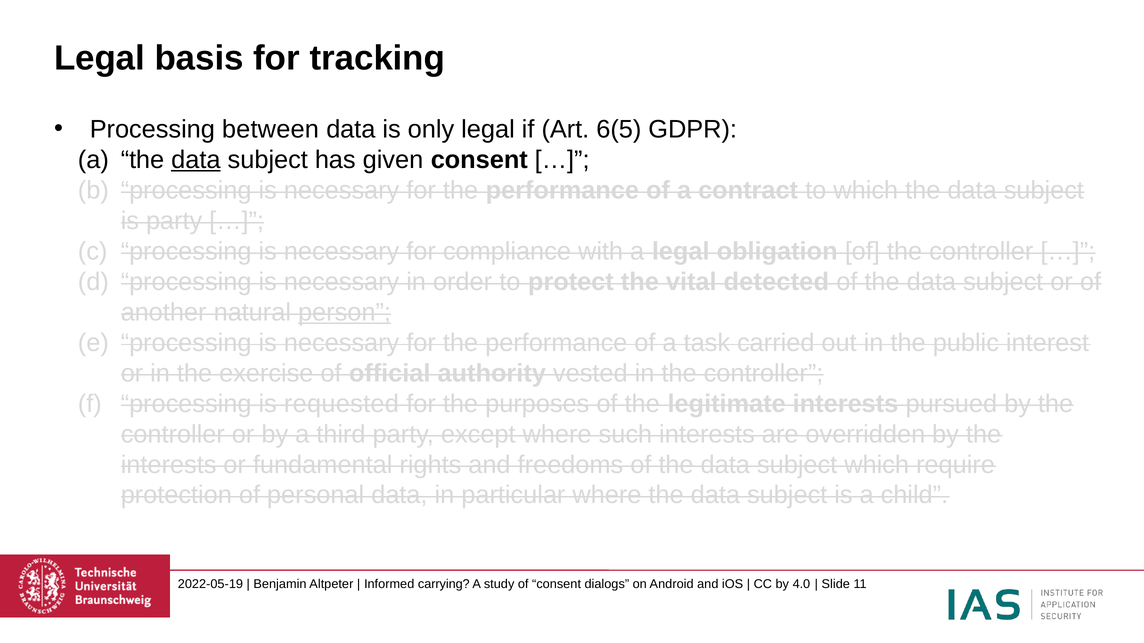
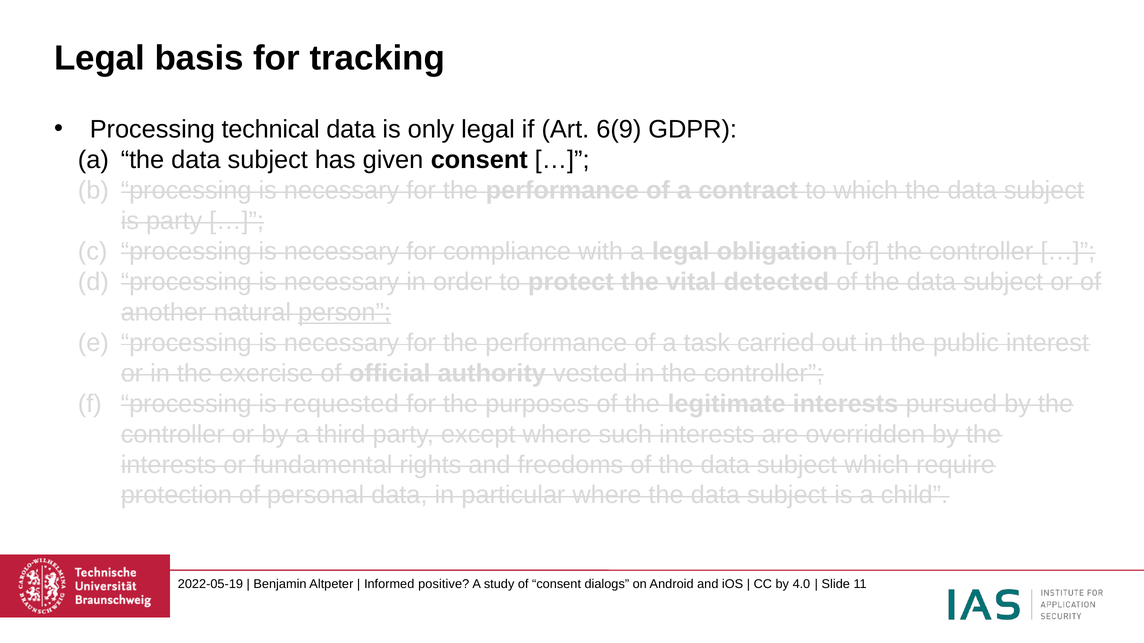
between: between -> technical (271, 130)
6(5: 6(5 -> 6(9 (619, 130)
data underline: present -> none (196, 160)
carrying: carrying -> positive (444, 585)
